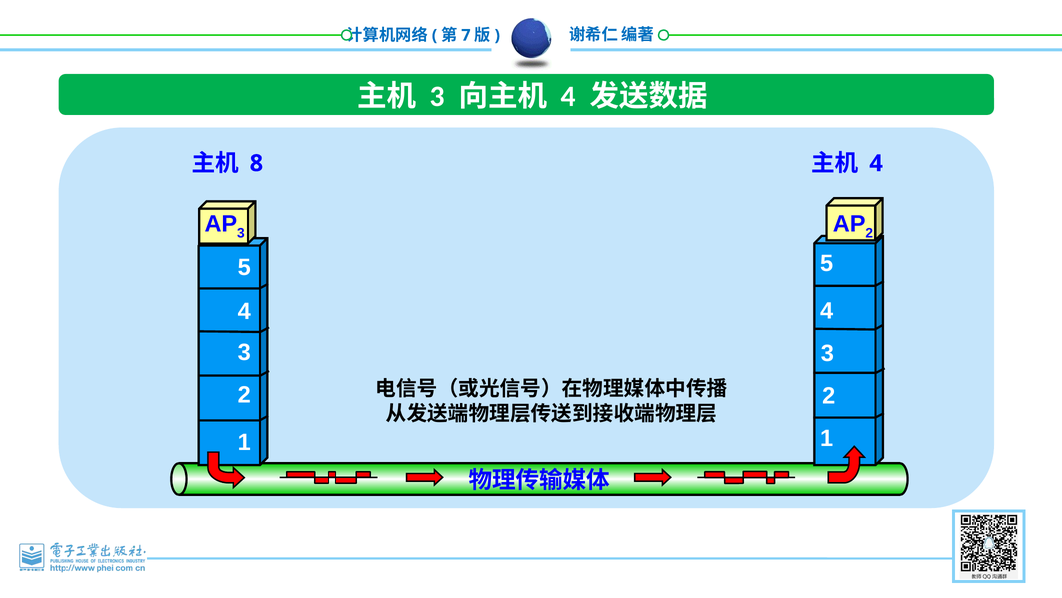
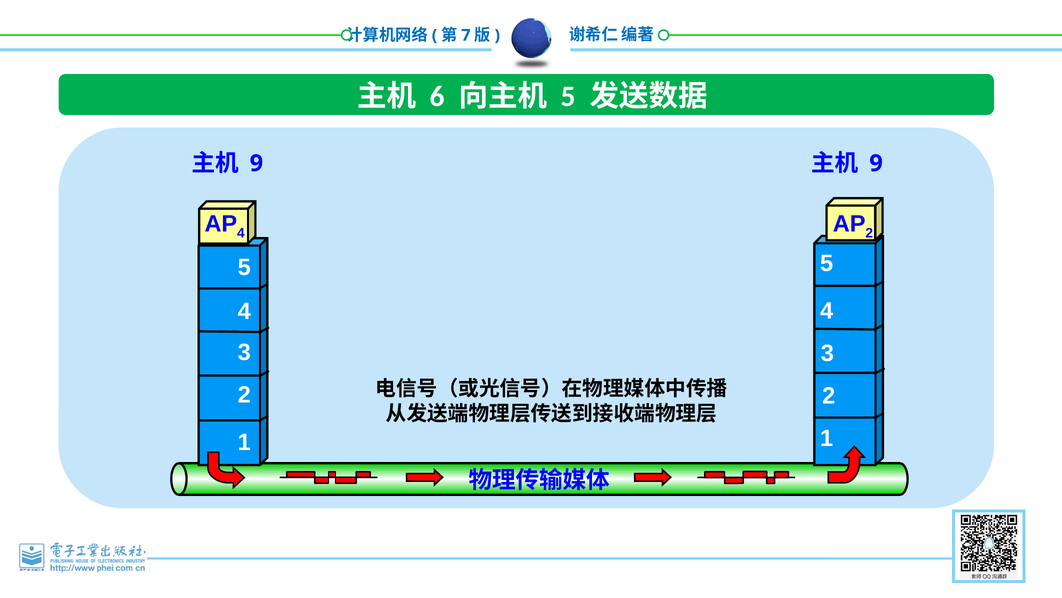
3: 3 -> 6 (437, 96)
4: 4 -> 5 (568, 96)
8: 8 -> 9 (256, 163)
4: 4 -> 9 (876, 163)
3: 3 -> 4 (241, 233)
